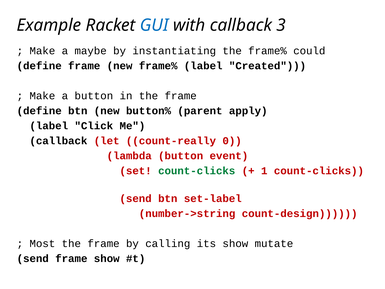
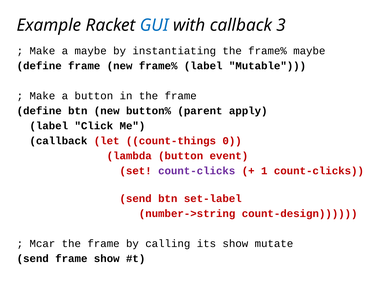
frame% could: could -> maybe (309, 51)
Created: Created -> Mutable (268, 66)
count-really: count-really -> count-things (171, 141)
count-clicks colour: green -> purple (197, 171)
Most: Most -> Mcar (42, 243)
